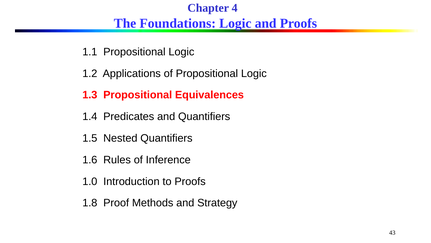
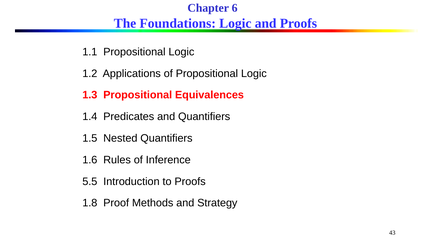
4: 4 -> 6 (235, 8)
1.0: 1.0 -> 5.5 (90, 181)
